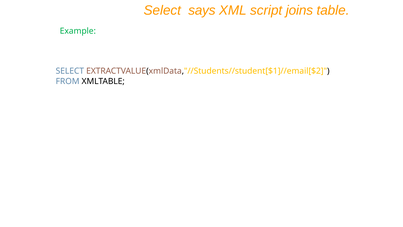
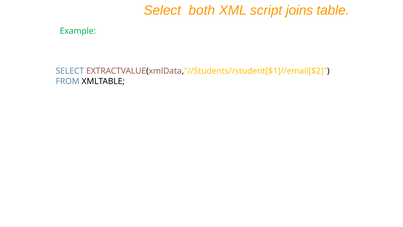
says: says -> both (202, 10)
